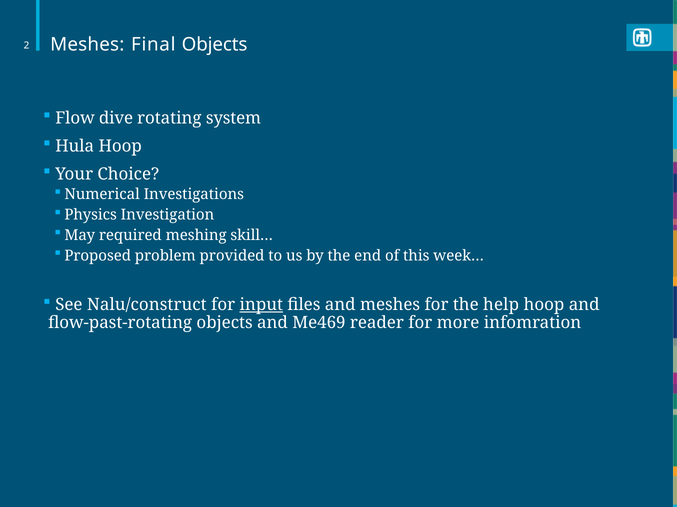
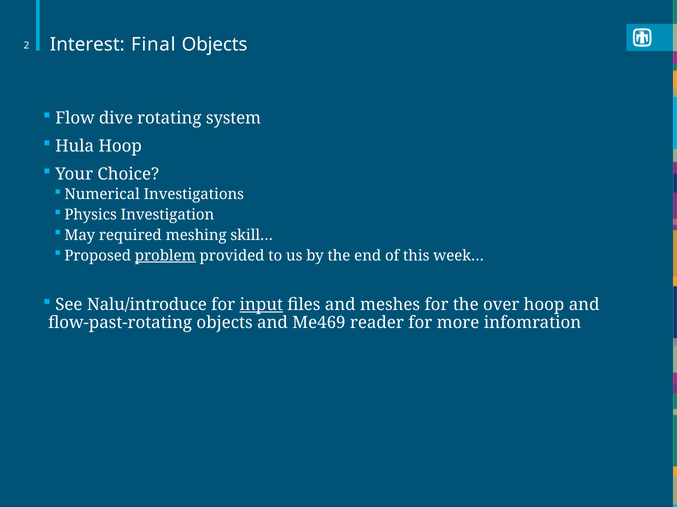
2 Meshes: Meshes -> Interest (87, 45)
problem underline: none -> present (165, 256)
Nalu/construct: Nalu/construct -> Nalu/introduce (147, 305)
help: help -> over (501, 305)
